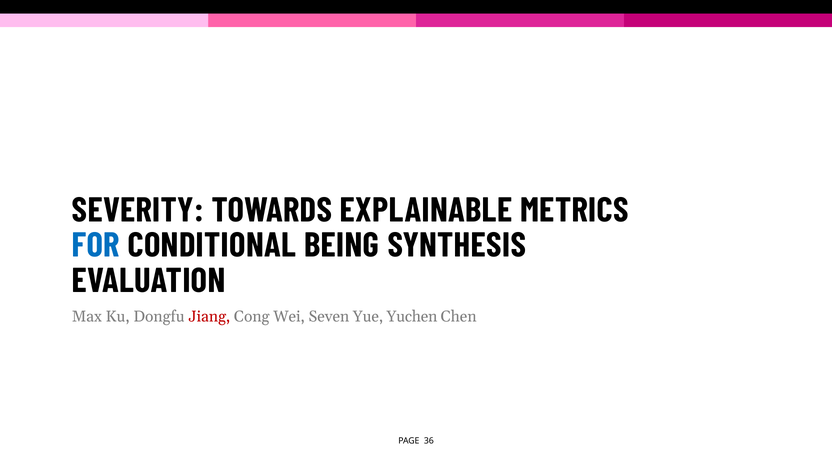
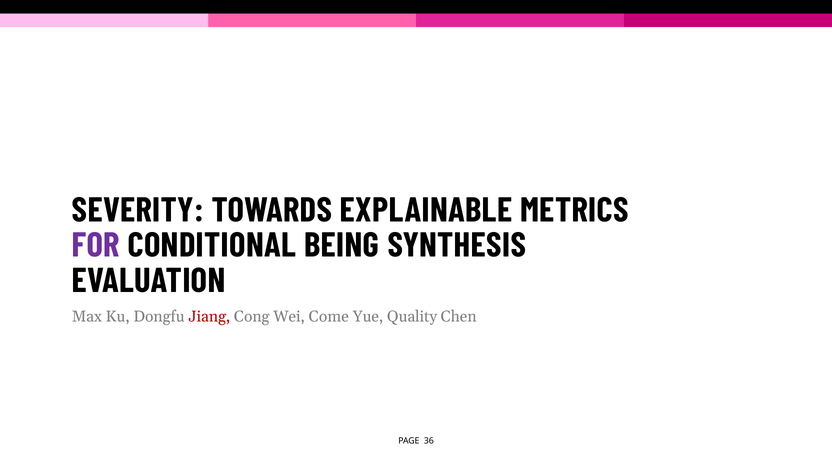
FOR colour: blue -> purple (96, 245)
Seven: Seven -> Come (329, 317)
Yuchen: Yuchen -> Quality (412, 317)
